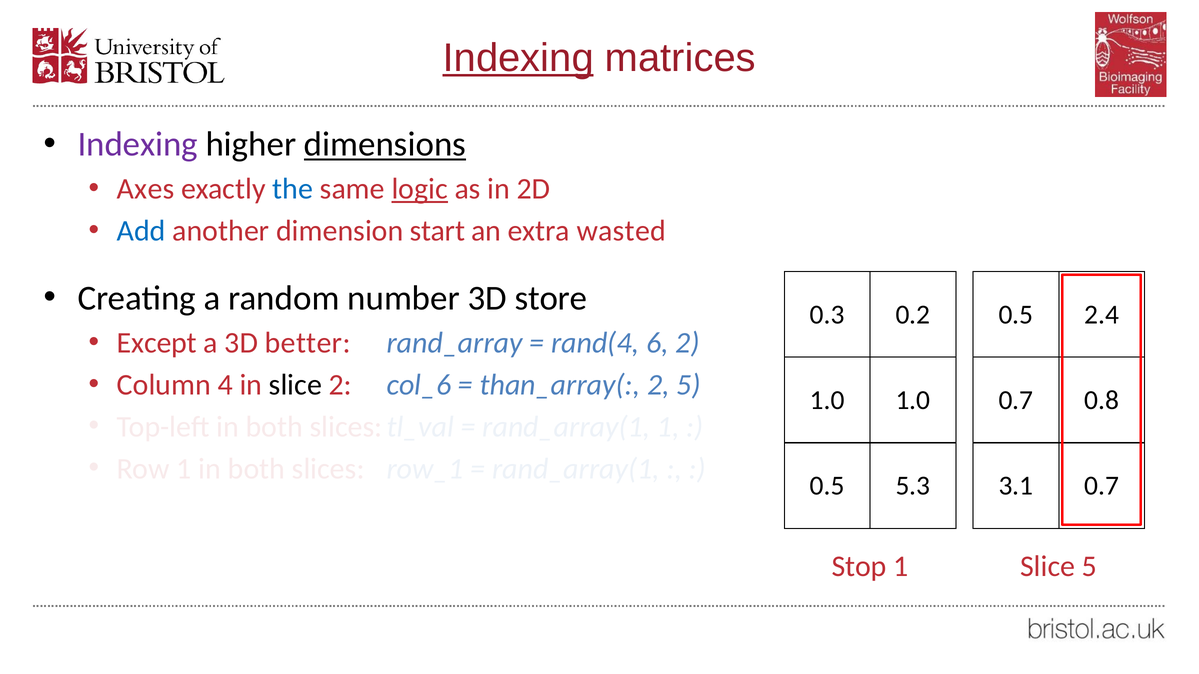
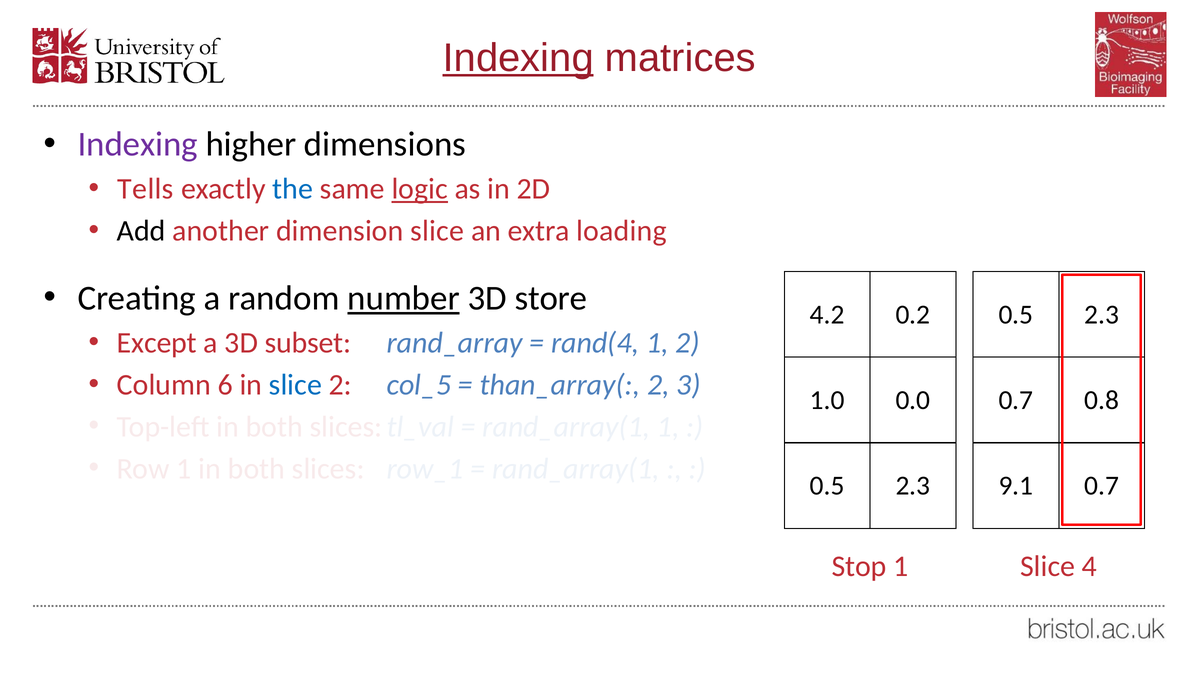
dimensions underline: present -> none (385, 145)
Axes: Axes -> Tells (146, 189)
Add colour: blue -> black (141, 231)
dimension start: start -> slice (437, 231)
wasted: wasted -> loading (621, 231)
number underline: none -> present (404, 298)
0.3: 0.3 -> 4.2 (827, 315)
2.4: 2.4 -> 2.3 (1102, 315)
better: better -> subset (308, 343)
rand(4 6: 6 -> 1 (657, 343)
4: 4 -> 6 (225, 385)
slice colour: black -> blue (295, 385)
col_6: col_6 -> col_5 (419, 385)
2 5: 5 -> 3 (689, 385)
1.0 1.0: 1.0 -> 0.0 (913, 400)
5.3: 5.3 -> 2.3 (913, 486)
3.1: 3.1 -> 9.1 (1016, 486)
Slice 5: 5 -> 4 (1090, 567)
